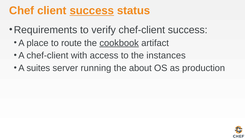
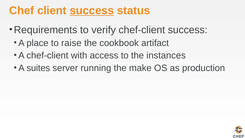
route: route -> raise (71, 43)
cookbook underline: present -> none (119, 43)
about: about -> make (140, 68)
